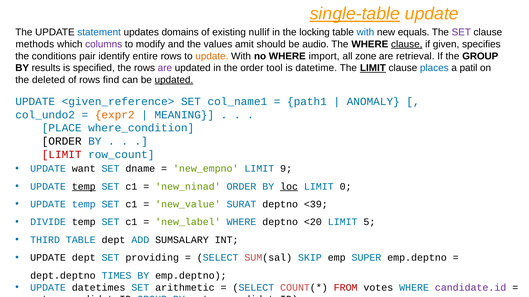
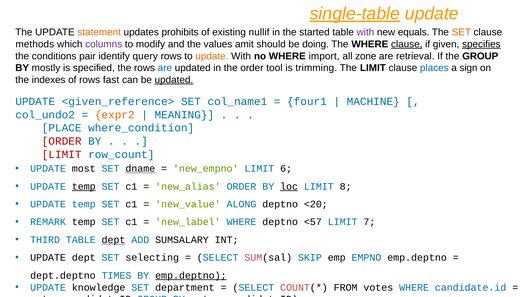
statement colour: blue -> orange (99, 32)
domains: domains -> prohibits (180, 32)
locking: locking -> started (314, 32)
with colour: blue -> purple (365, 32)
SET colour: purple -> orange (461, 32)
audio: audio -> doing (316, 44)
specifies underline: none -> present (481, 44)
entire: entire -> query (145, 56)
results: results -> mostly (46, 68)
are colour: purple -> blue (165, 68)
datetime: datetime -> trimming (316, 68)
LIMIT underline: present -> none (373, 68)
patil: patil -> sign (469, 68)
deleted: deleted -> indexes (49, 80)
find: find -> fast (111, 80)
path1: path1 -> four1 (307, 102)
ANOMALY: ANOMALY -> MACHINE (373, 102)
ORDER colour: black -> red (62, 142)
want: want -> most (84, 169)
dname underline: none -> present (140, 169)
9: 9 -> 6 (286, 169)
new_ninad: new_ninad -> new_alias (188, 187)
0: 0 -> 8 (346, 187)
SURAT: SURAT -> ALONG (241, 205)
<39: <39 -> <20 (316, 205)
DIVIDE: DIVIDE -> REMARK (48, 222)
<20: <20 -> <57 (313, 222)
5: 5 -> 7 (369, 222)
dept underline: none -> present (114, 240)
providing: providing -> selecting (152, 258)
SUPER: SUPER -> EMPNO (366, 258)
emp.deptno underline: none -> present (191, 276)
datetimes: datetimes -> knowledge (99, 288)
arithmetic: arithmetic -> department (185, 288)
FROM colour: red -> black (346, 288)
candidate.id colour: purple -> blue (471, 288)
